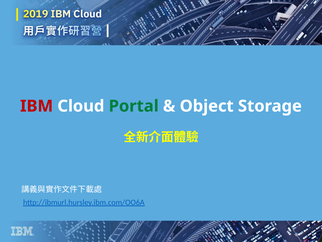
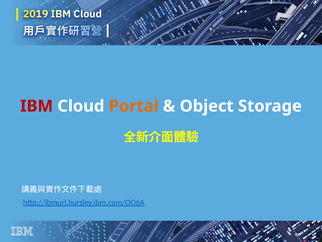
Portal colour: green -> orange (134, 106)
